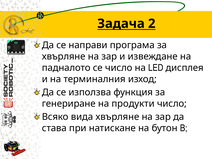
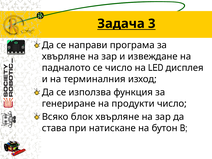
2: 2 -> 3 (152, 24)
вида: вида -> блок (82, 117)
